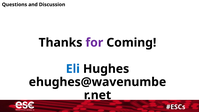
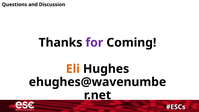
Eli colour: blue -> orange (73, 69)
